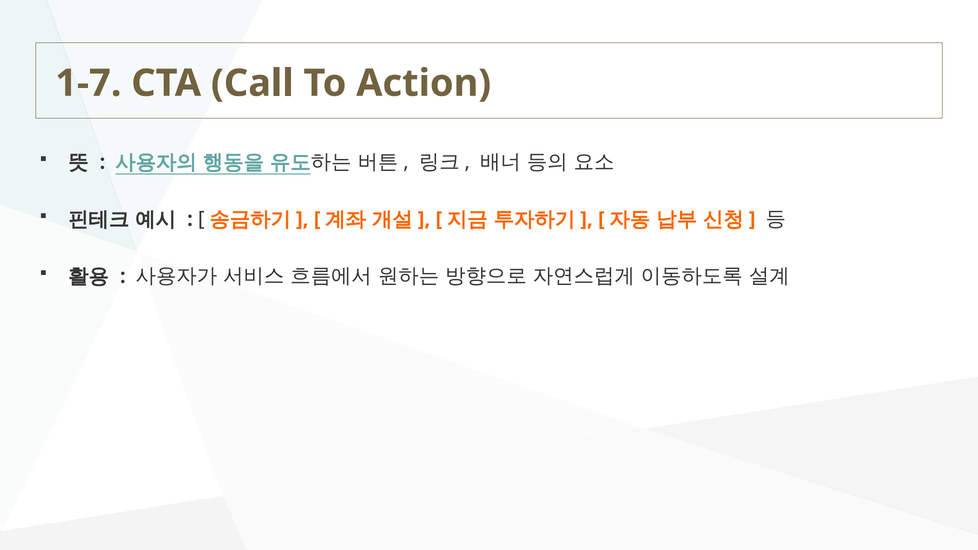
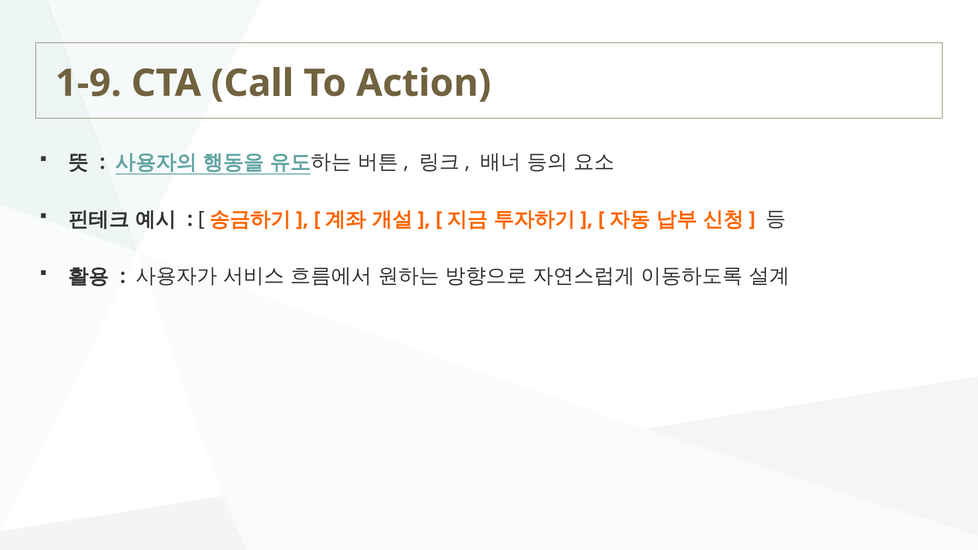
1-7: 1-7 -> 1-9 (88, 83)
